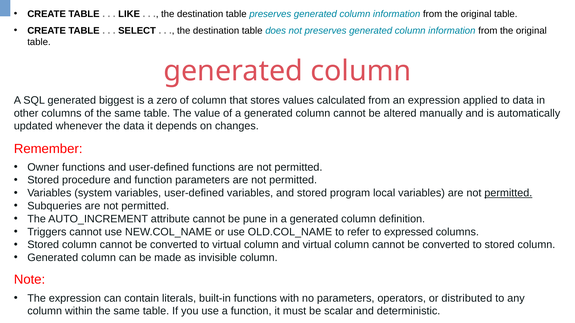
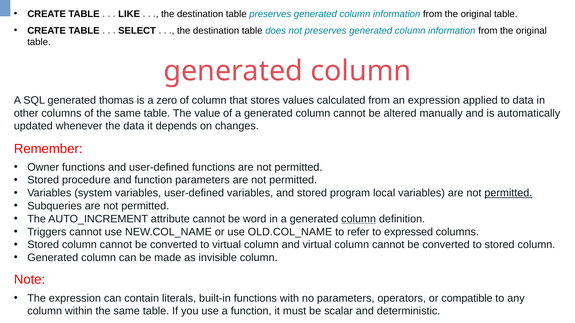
biggest: biggest -> thomas (116, 100)
pune: pune -> word (255, 219)
column underline: none -> present (359, 219)
distributed: distributed -> compatible (467, 299)
